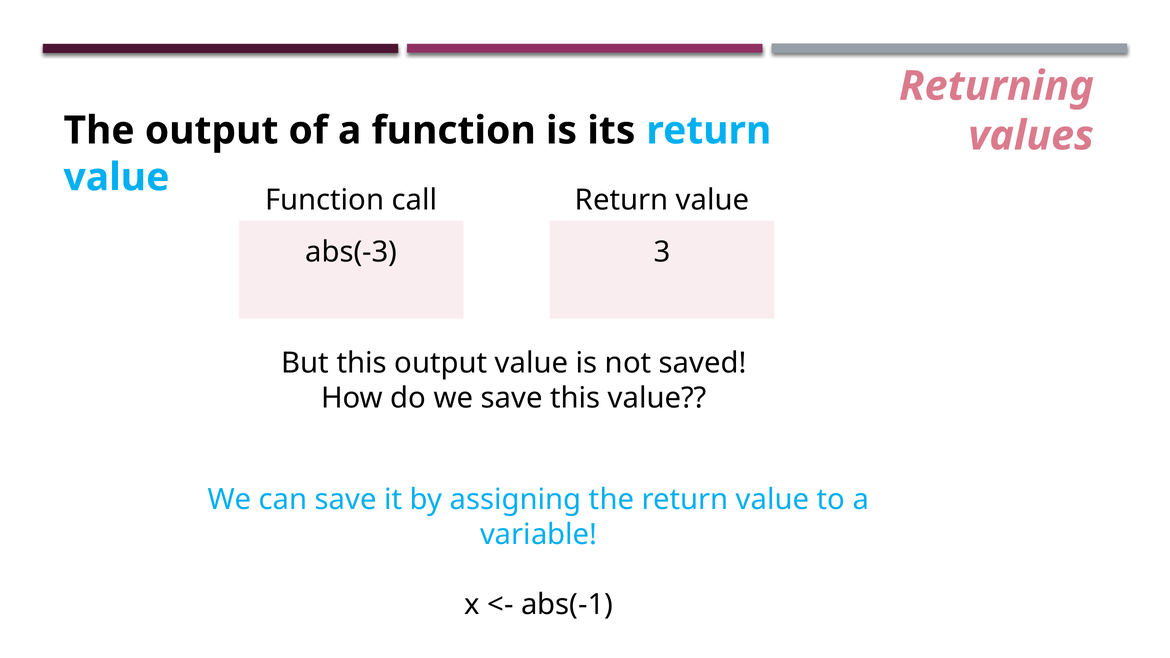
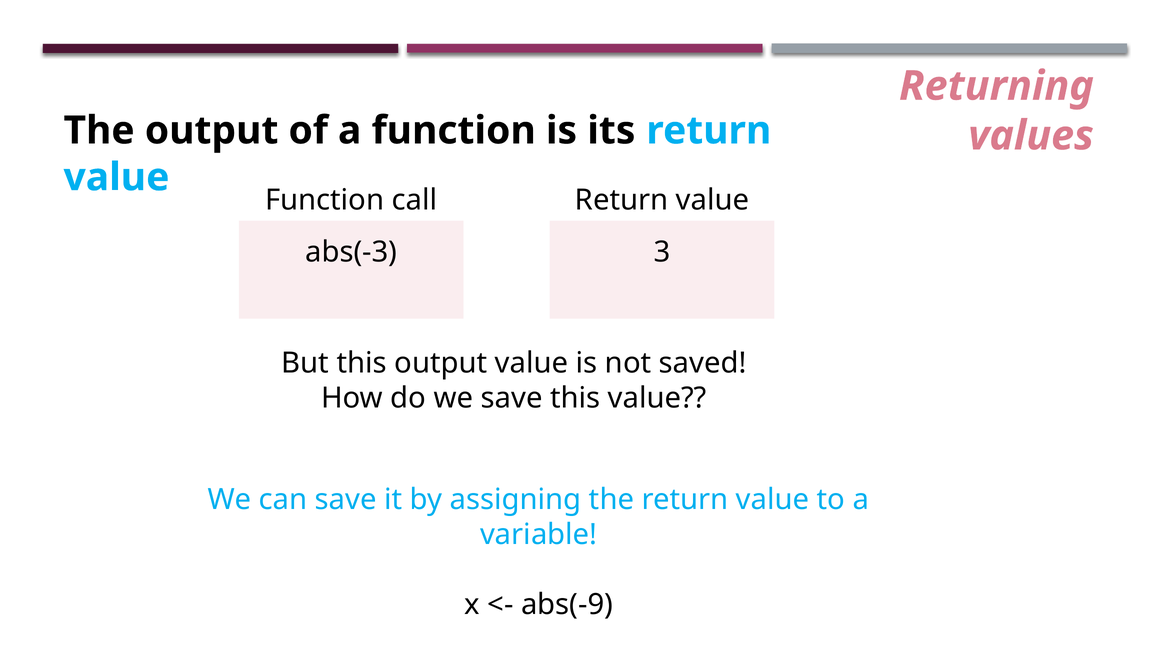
abs(-1: abs(-1 -> abs(-9 (567, 605)
